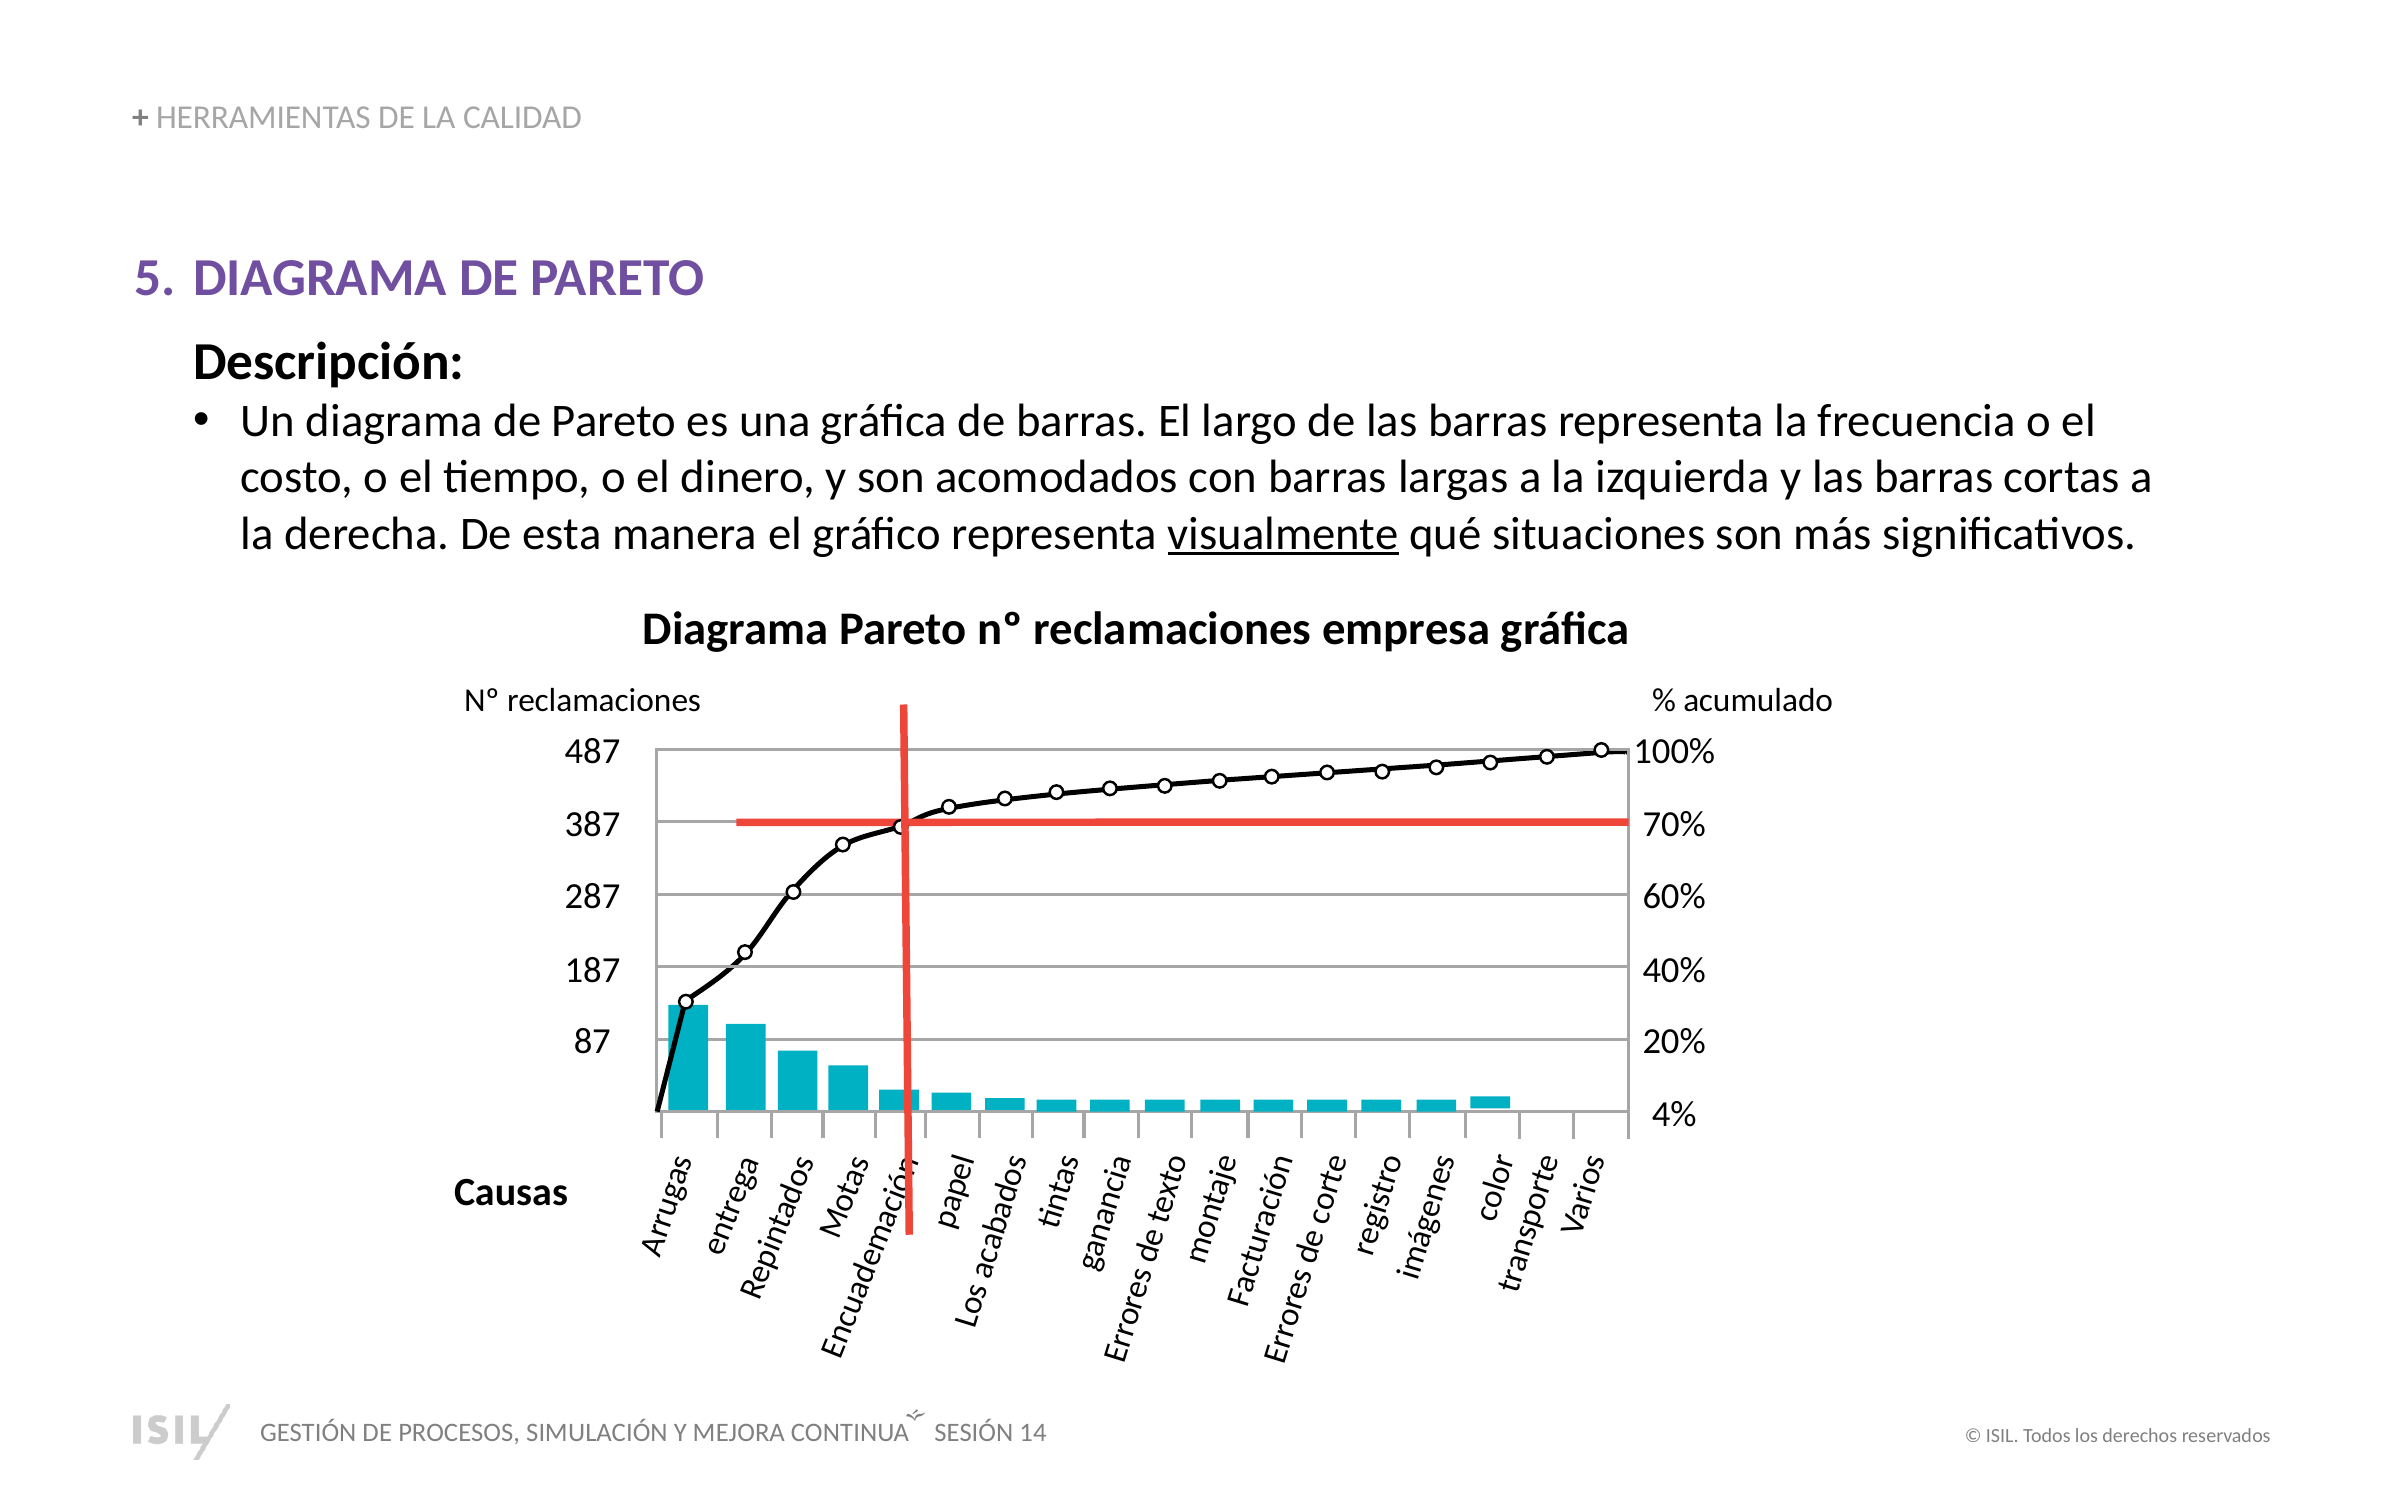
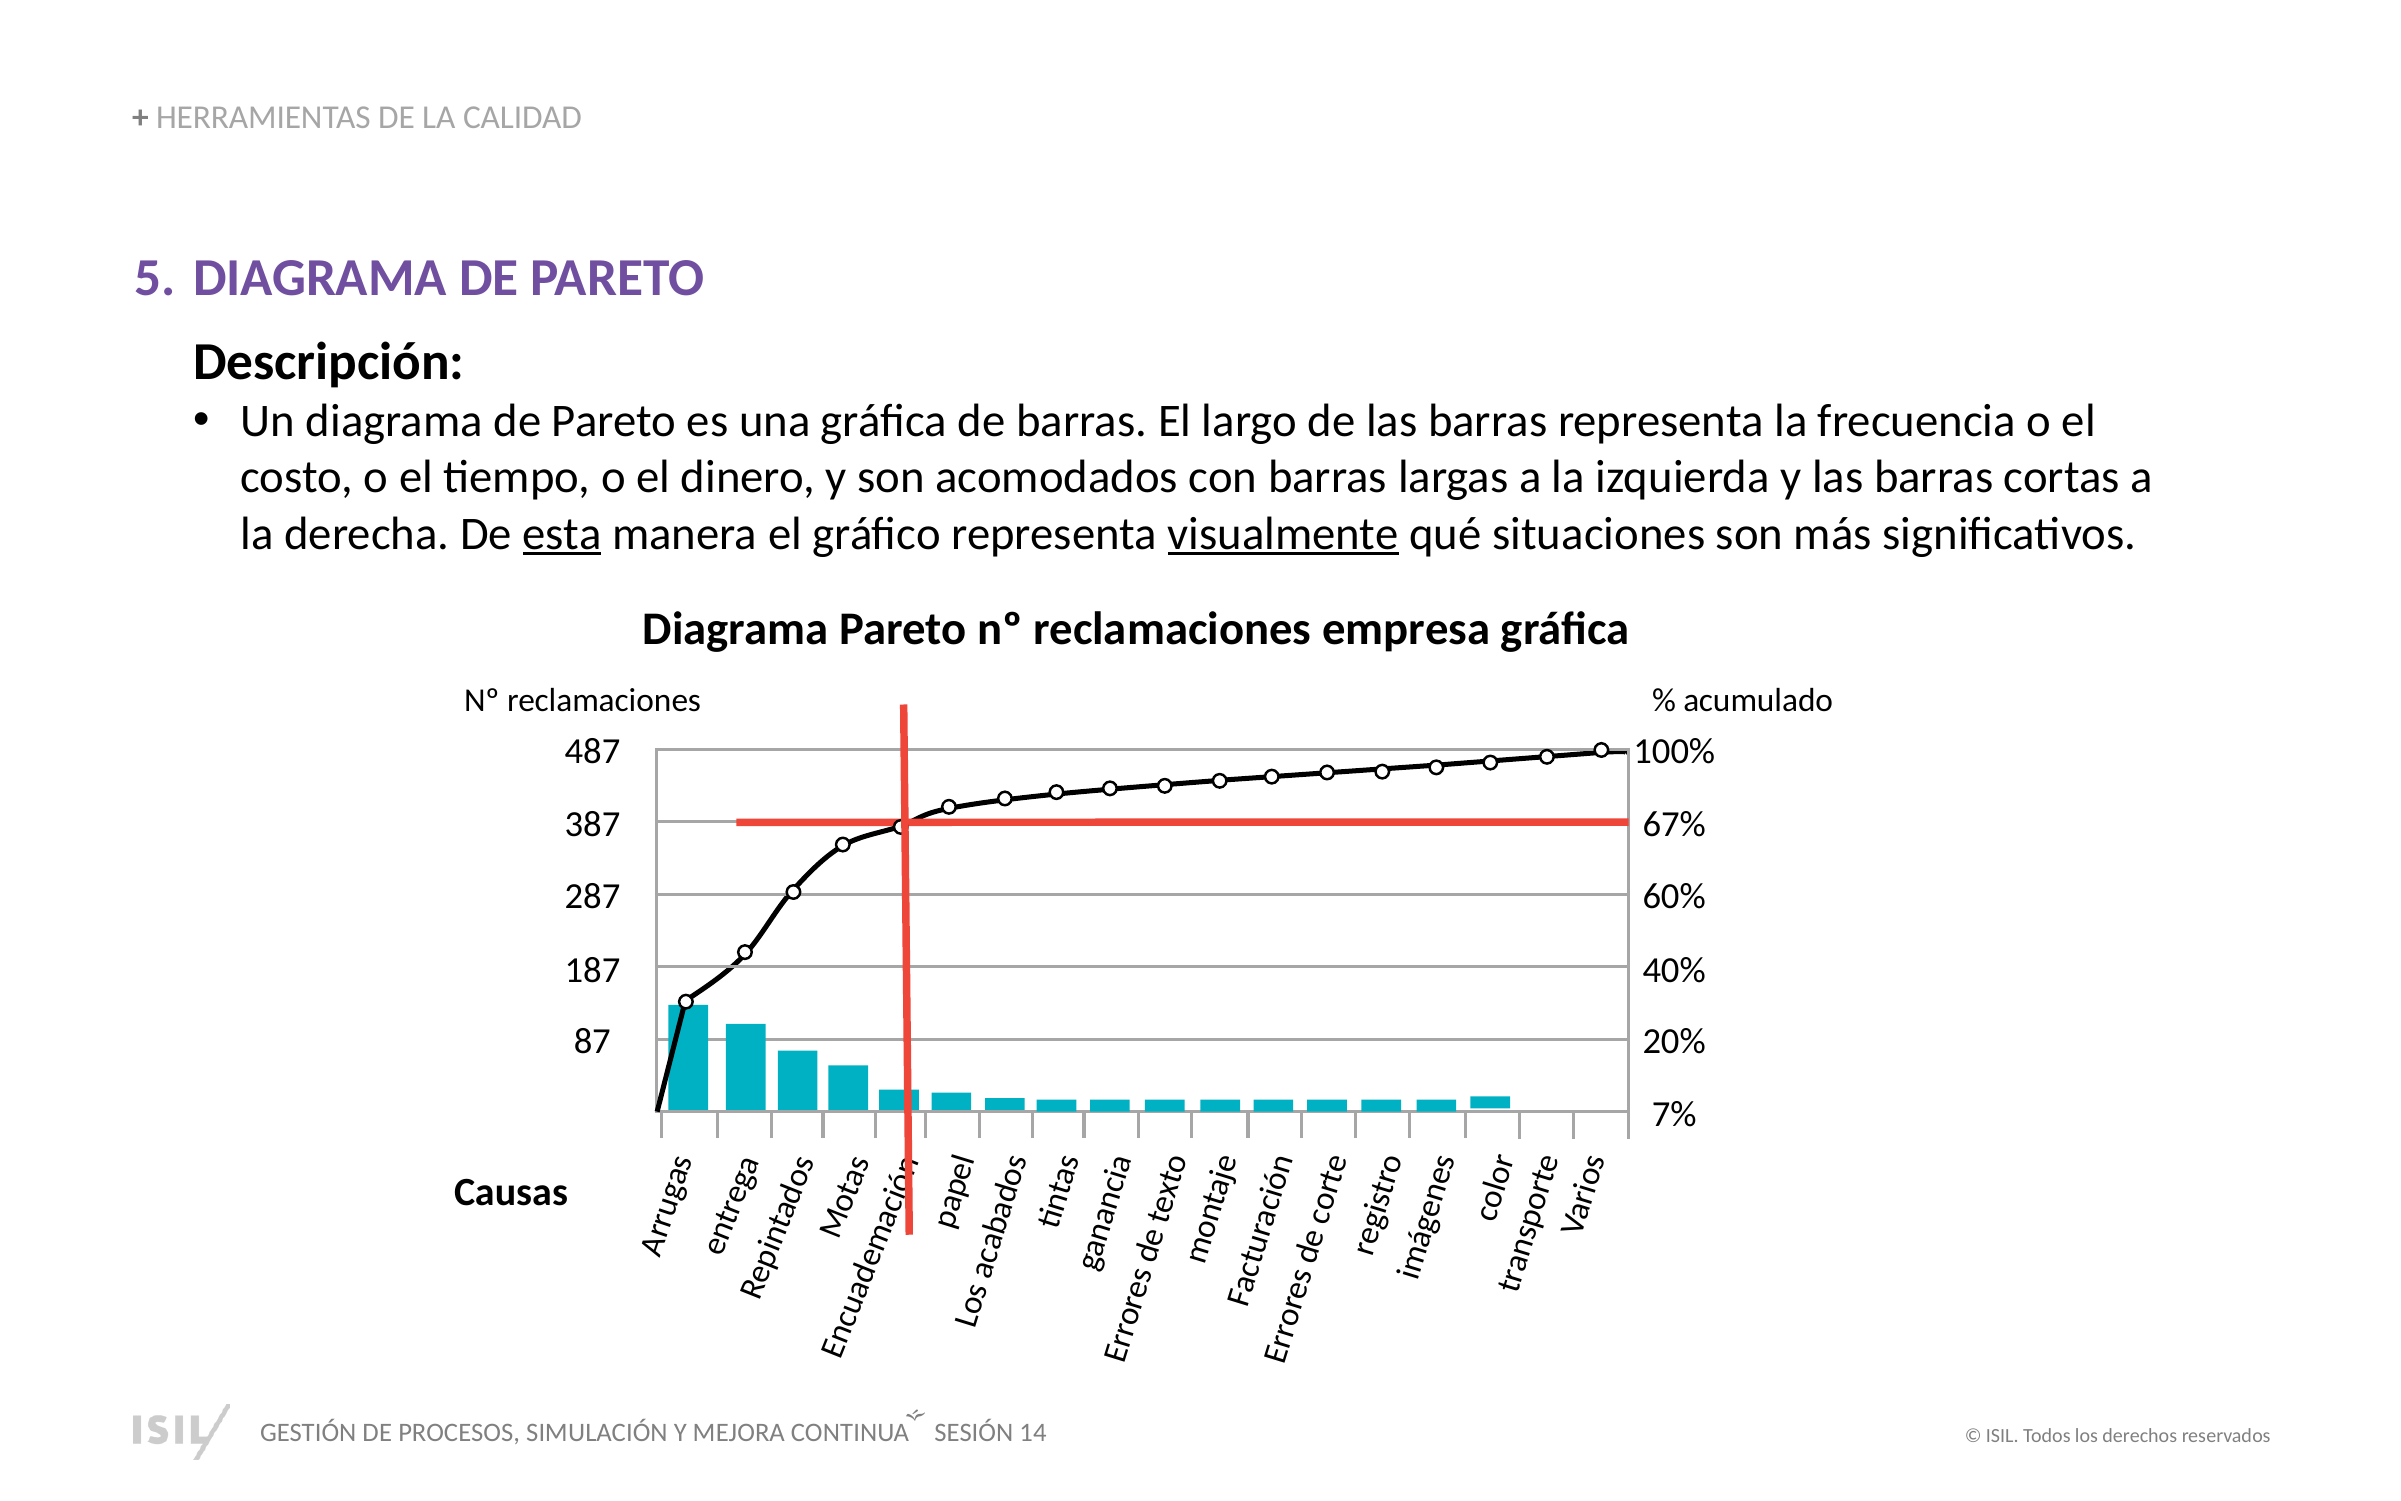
esta underline: none -> present (562, 534)
70%: 70% -> 67% (1674, 824)
4%: 4% -> 7% (1674, 1114)
